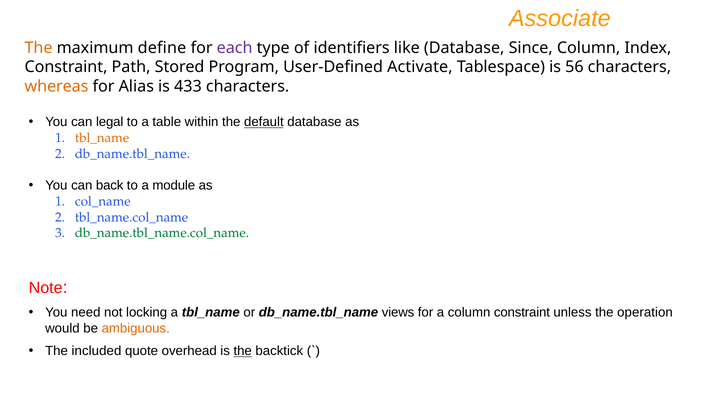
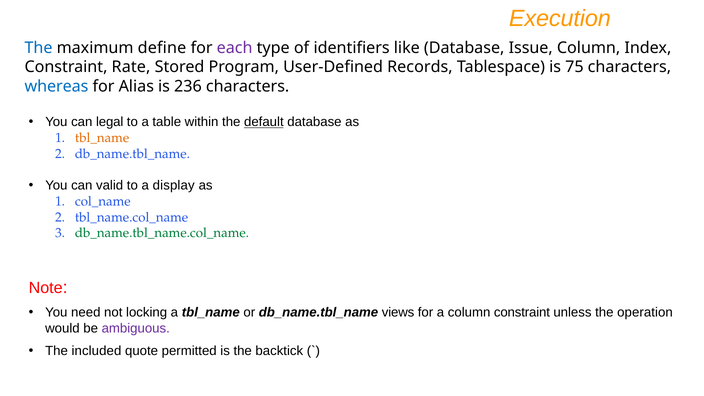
Associate: Associate -> Execution (560, 18)
The colour: orange -> blue (39, 48)
Since: Since -> Issue (531, 48)
Path: Path -> Rate (131, 67)
Activate: Activate -> Records (420, 67)
56: 56 -> 75 (574, 67)
whereas colour: orange -> blue (56, 86)
433: 433 -> 236 (188, 86)
back: back -> valid (110, 185)
module: module -> display (174, 185)
ambiguous colour: orange -> purple (136, 328)
overhead: overhead -> permitted (189, 351)
the underline: present -> none (243, 351)
